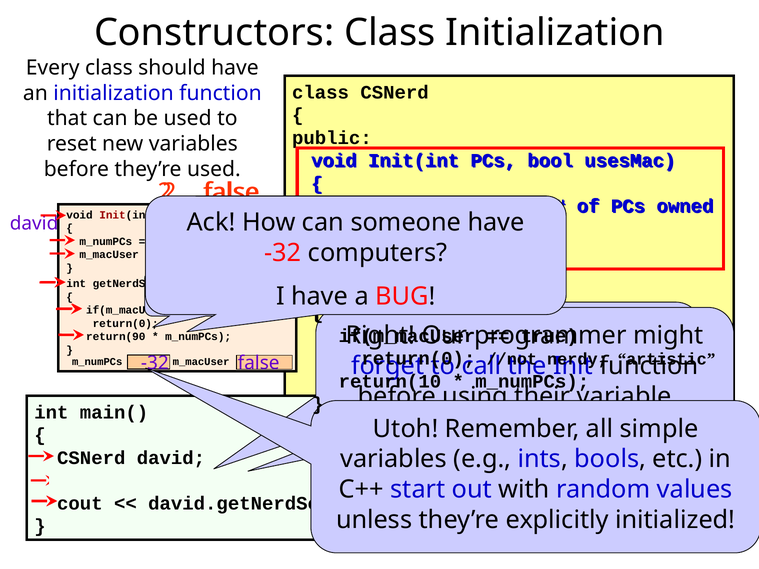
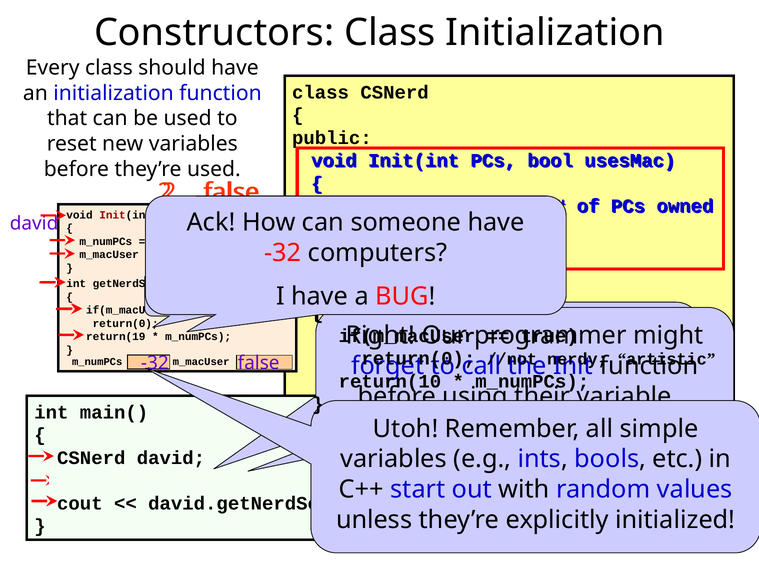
return(90: return(90 -> return(19 (116, 337)
